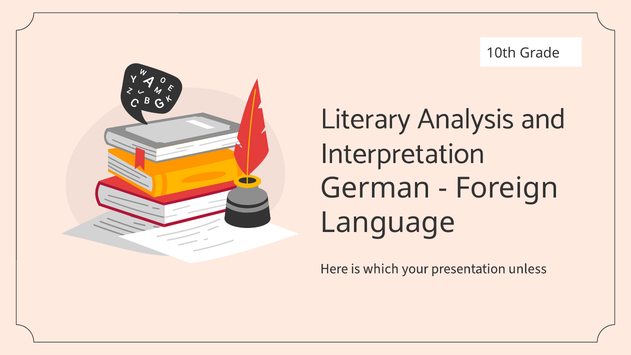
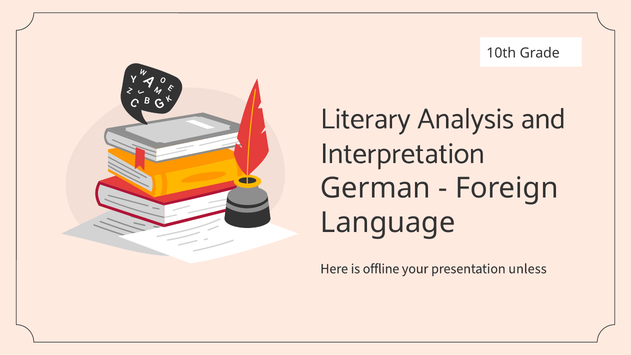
which: which -> offline (381, 269)
